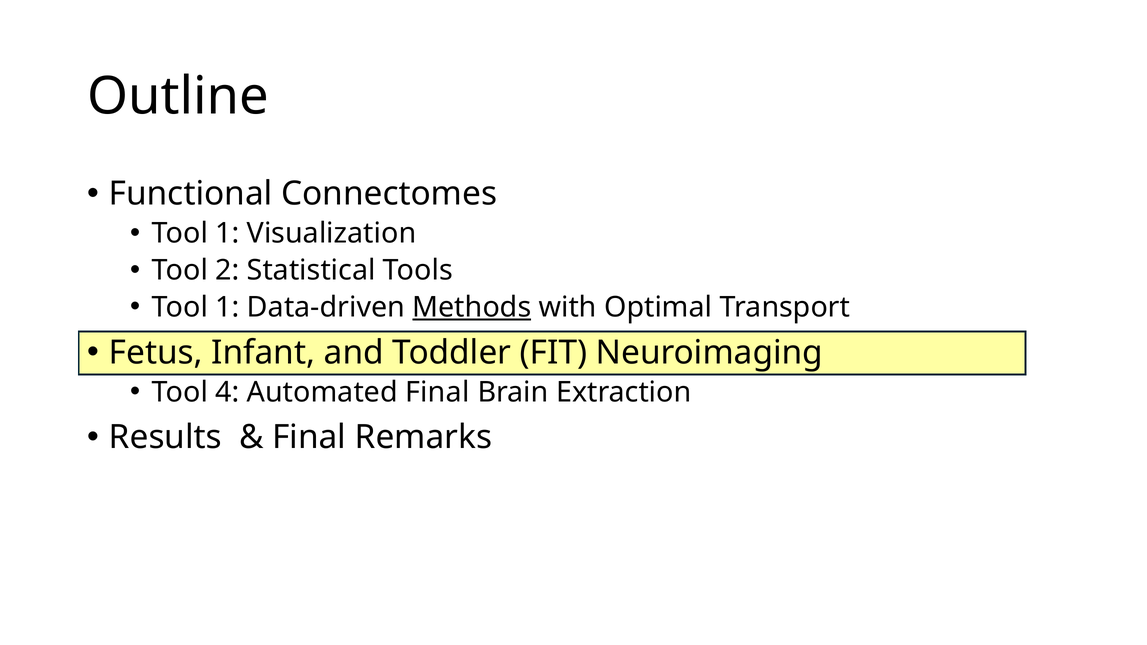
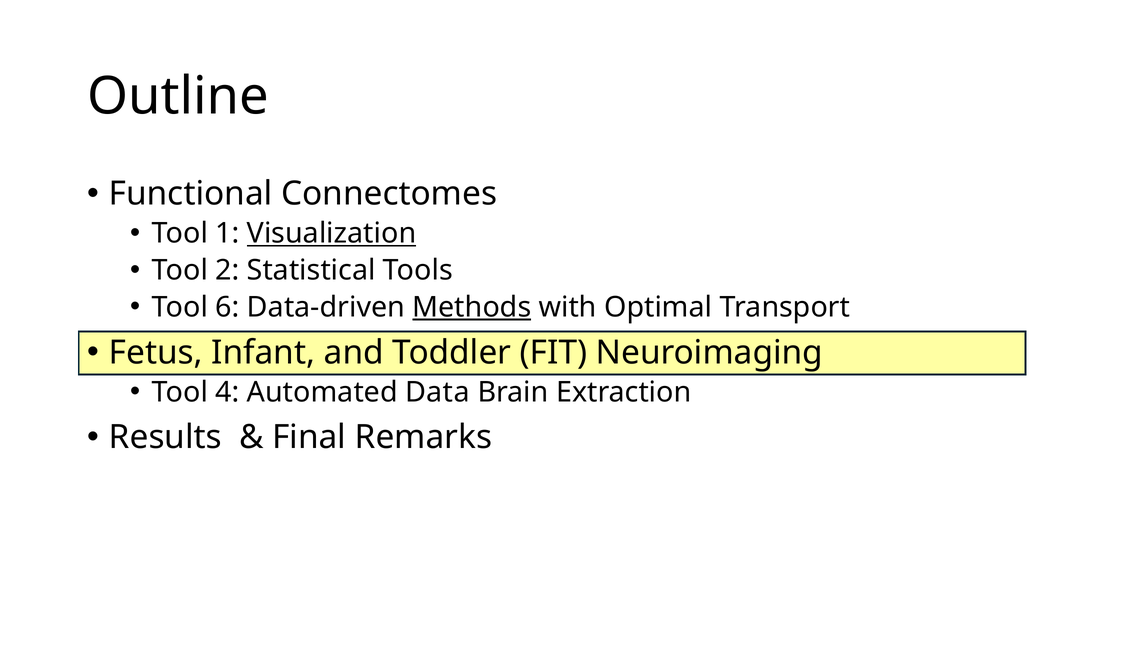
Visualization underline: none -> present (332, 233)
1: 1 -> 6 (227, 307)
Automated Final: Final -> Data (437, 392)
